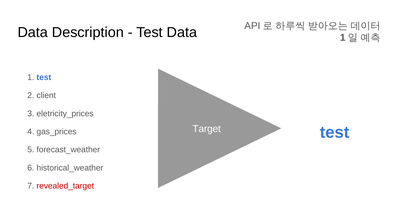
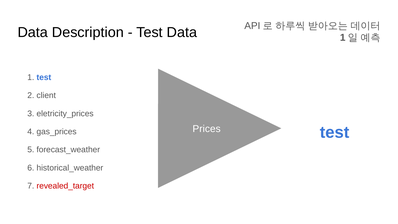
Target: Target -> Prices (207, 129)
